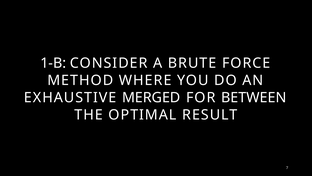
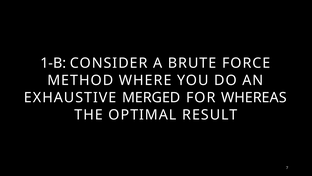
BETWEEN: BETWEEN -> WHEREAS (254, 97)
